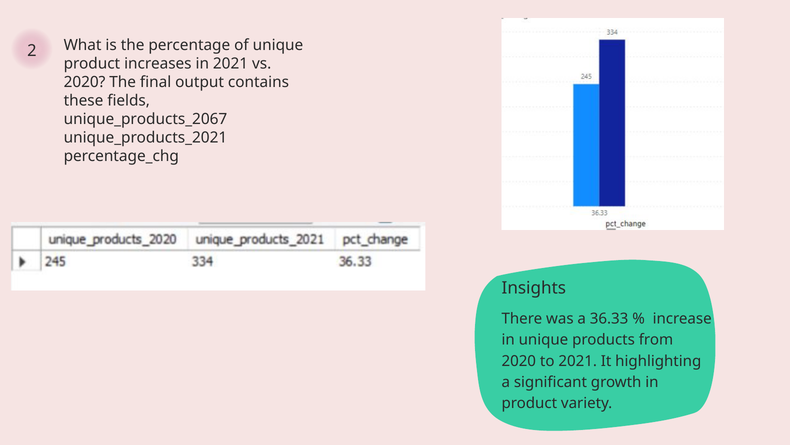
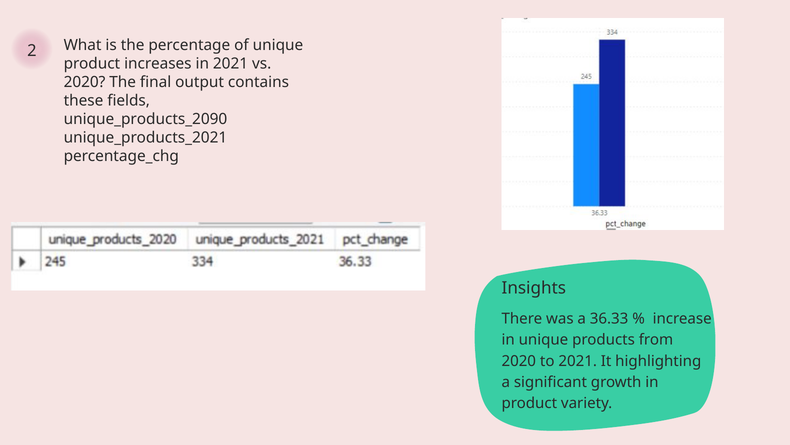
unique_products_2067: unique_products_2067 -> unique_products_2090 (145, 119)
